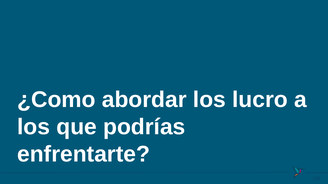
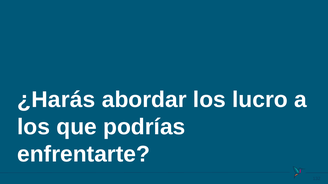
¿Como: ¿Como -> ¿Harás (56, 100)
